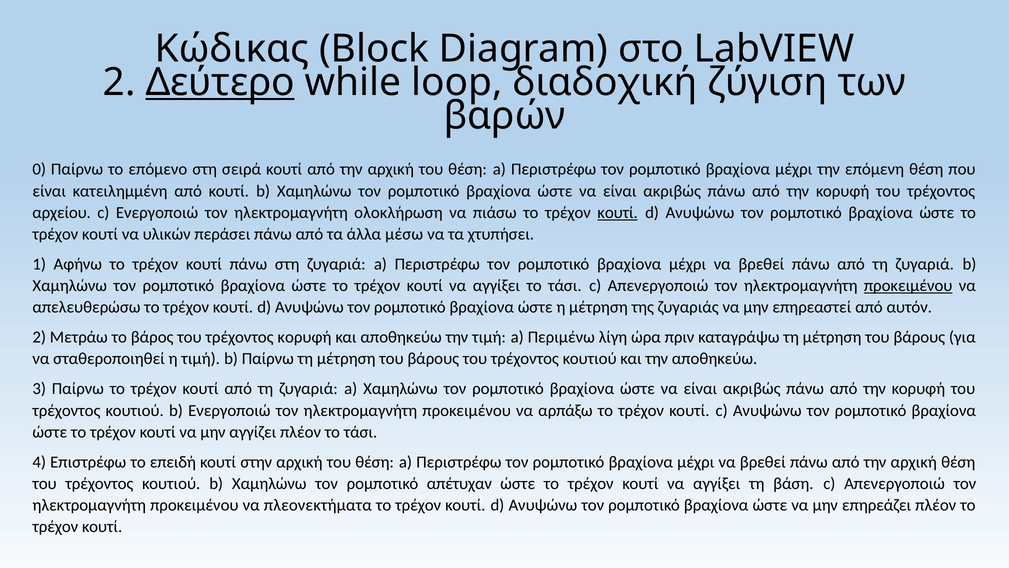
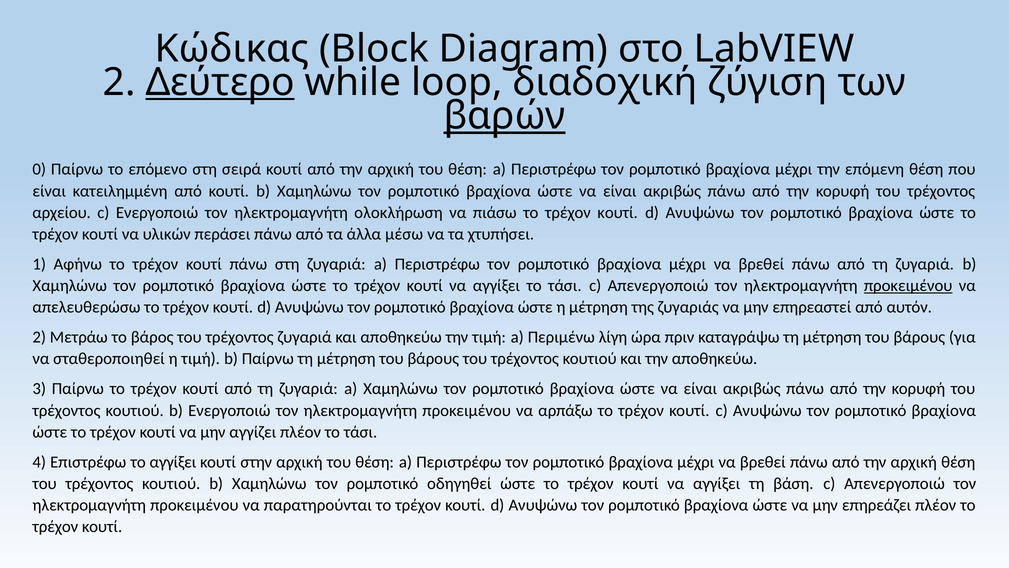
βαρών underline: none -> present (505, 116)
κουτί underline: present -> none (618, 212)
τρέχοντος κορυφή: κορυφή -> ζυγαριά (305, 337)
το επειδή: επειδή -> αγγίξει (173, 462)
απέτυχαν: απέτυχαν -> οδηγηθεί (459, 483)
πλεονεκτήματα: πλεονεκτήματα -> παρατηρούνται (318, 505)
